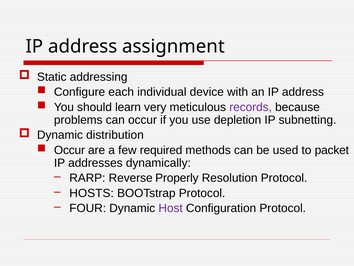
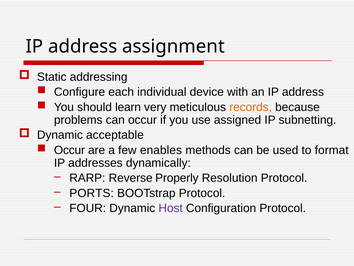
records colour: purple -> orange (251, 107)
depletion: depletion -> assigned (238, 120)
distribution: distribution -> acceptable (115, 135)
required: required -> enables (161, 150)
packet: packet -> format (332, 150)
HOSTS: HOSTS -> PORTS (92, 193)
